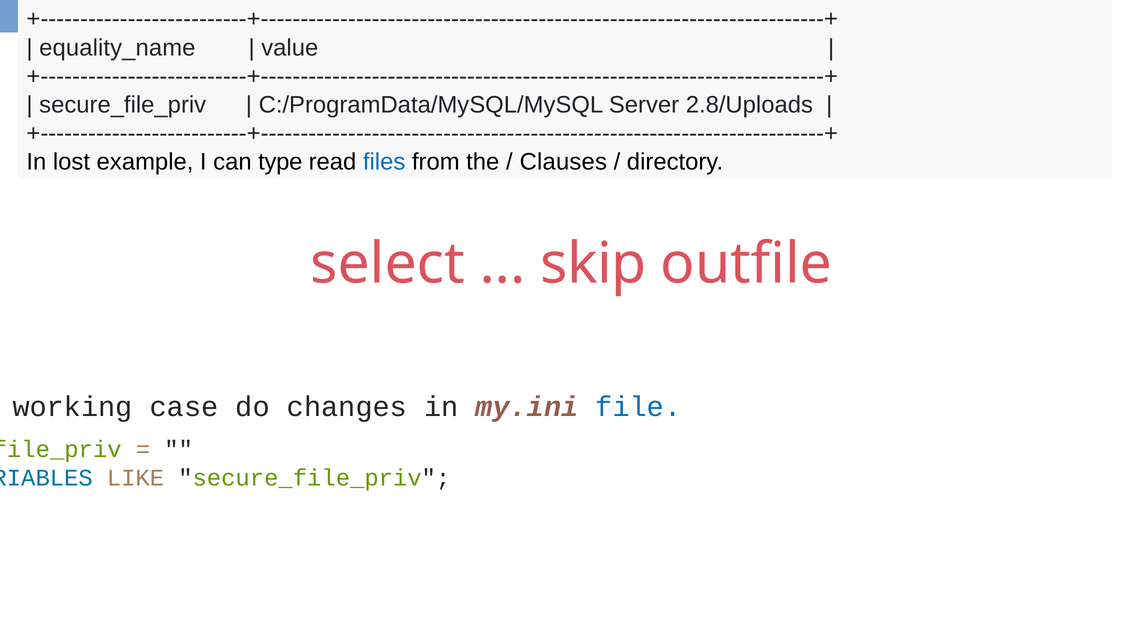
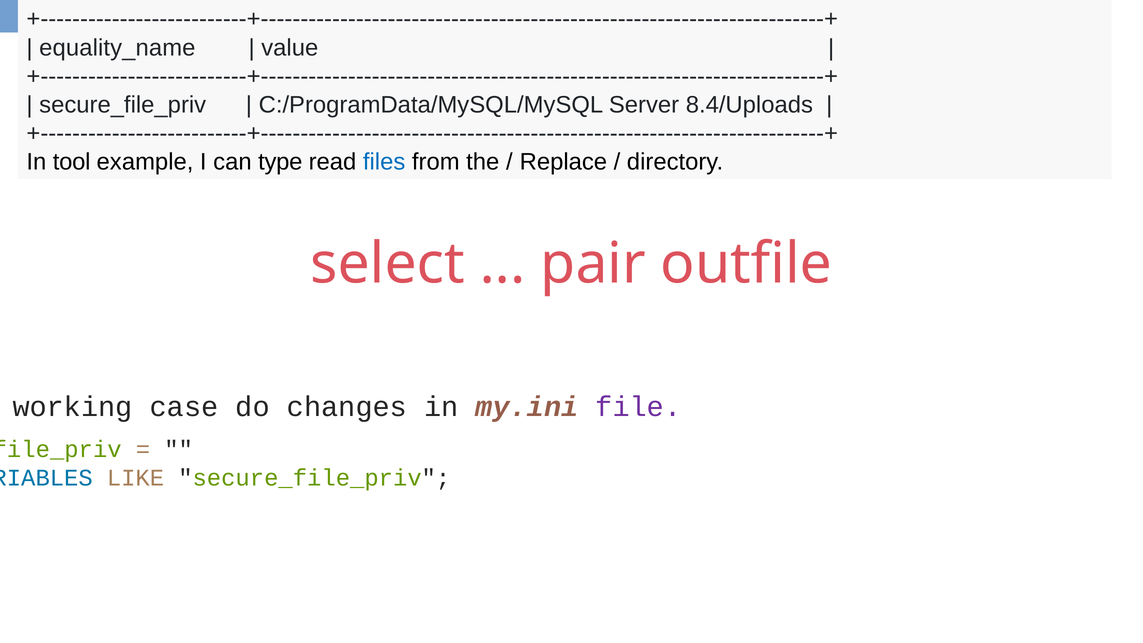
2.8/Uploads: 2.8/Uploads -> 8.4/Uploads (749, 105)
lost: lost -> tool (72, 162)
Clauses: Clauses -> Replace (563, 162)
skip: skip -> pair (593, 264)
file colour: blue -> purple (638, 407)
